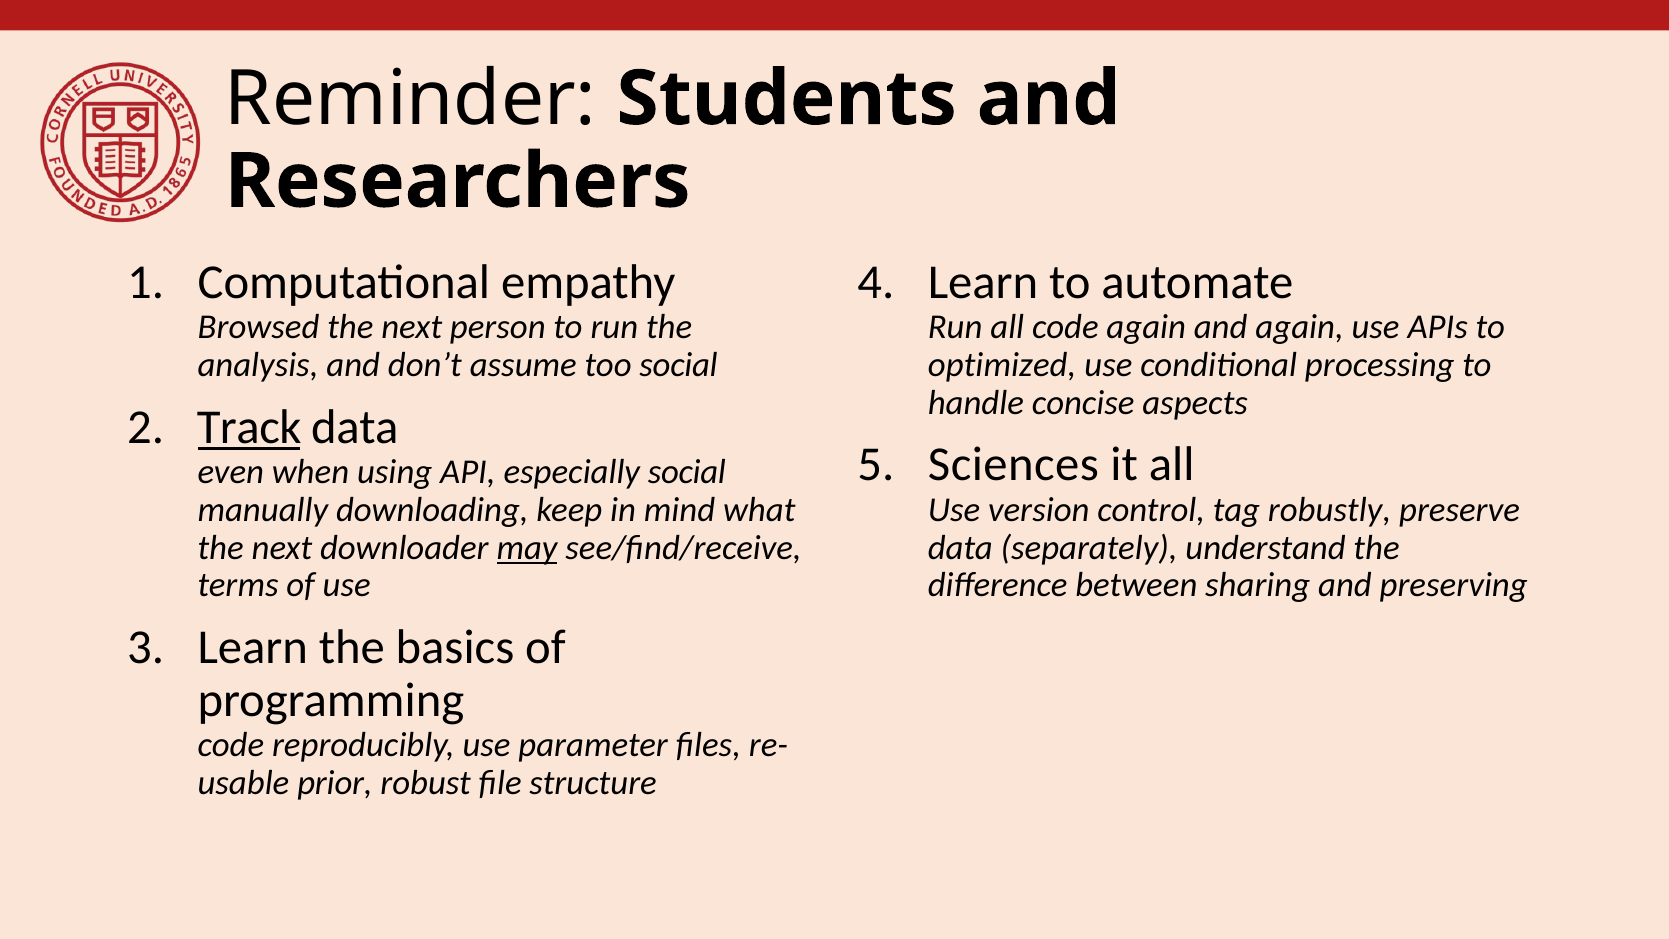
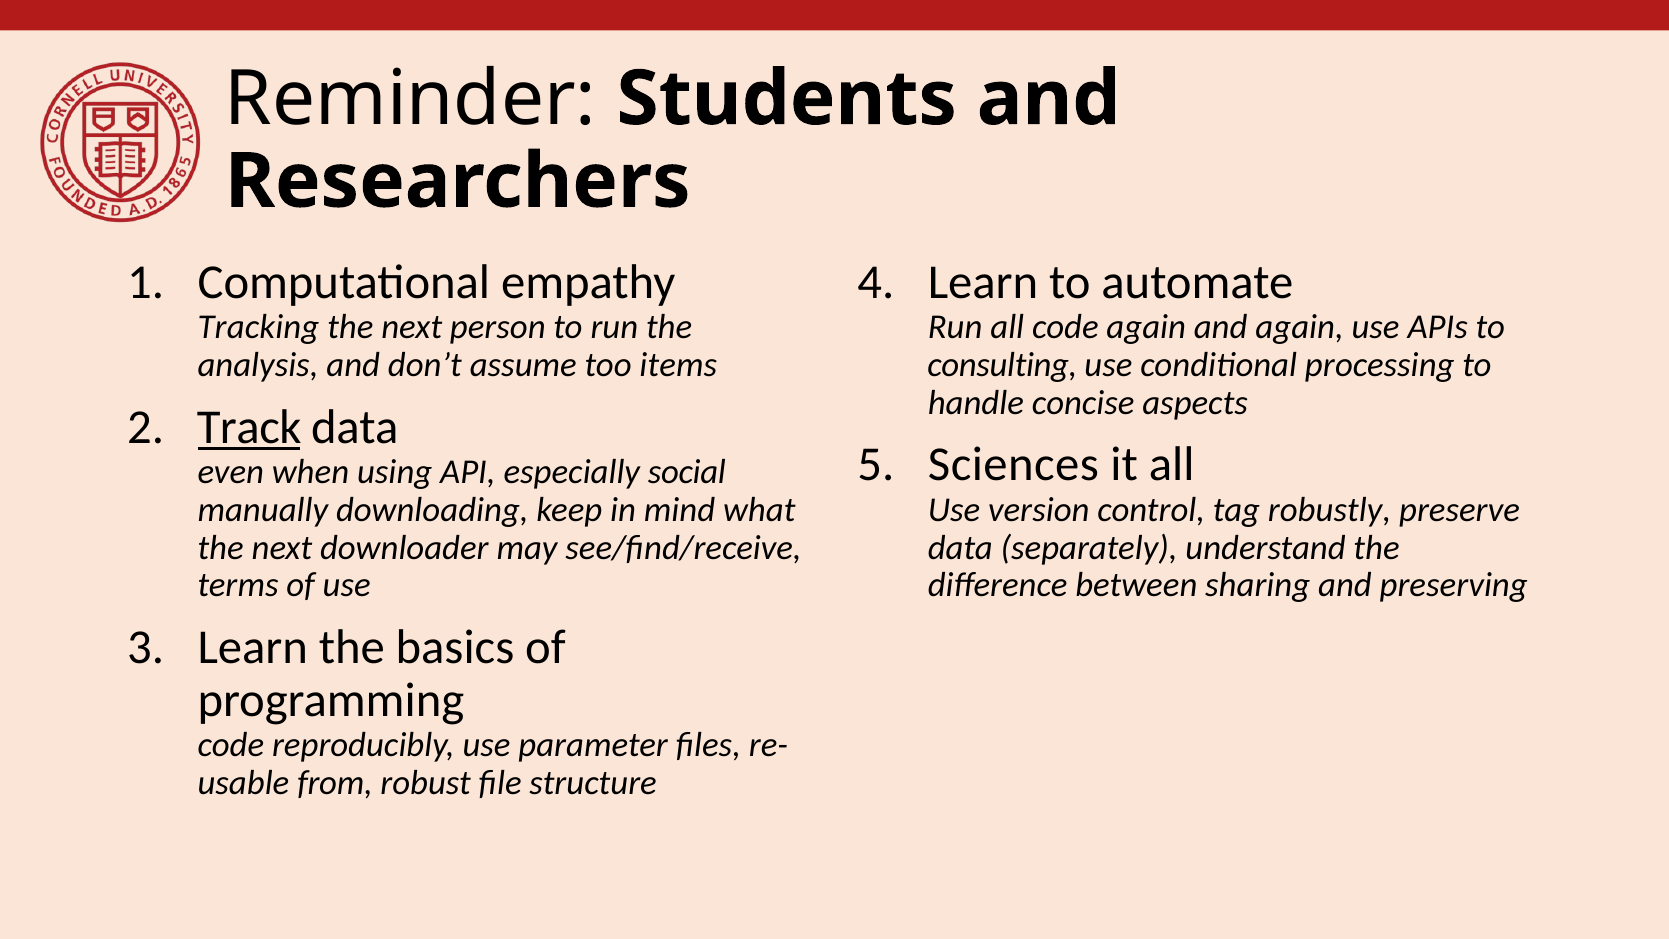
Browsed: Browsed -> Tracking (258, 327)
too social: social -> items (678, 365)
optimized: optimized -> consulting (1002, 365)
may underline: present -> none (527, 548)
prior: prior -> from (335, 783)
